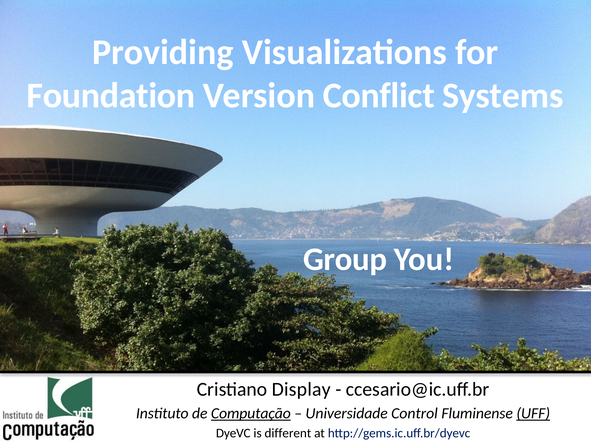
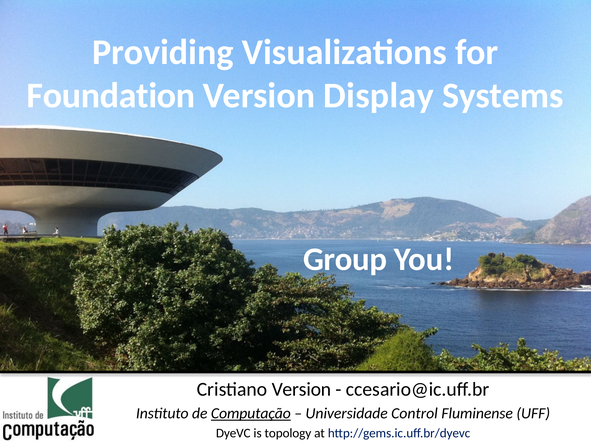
Conflict: Conflict -> Display (379, 96)
Cristiano Display: Display -> Version (301, 390)
UFF underline: present -> none (533, 414)
different: different -> topology (288, 433)
